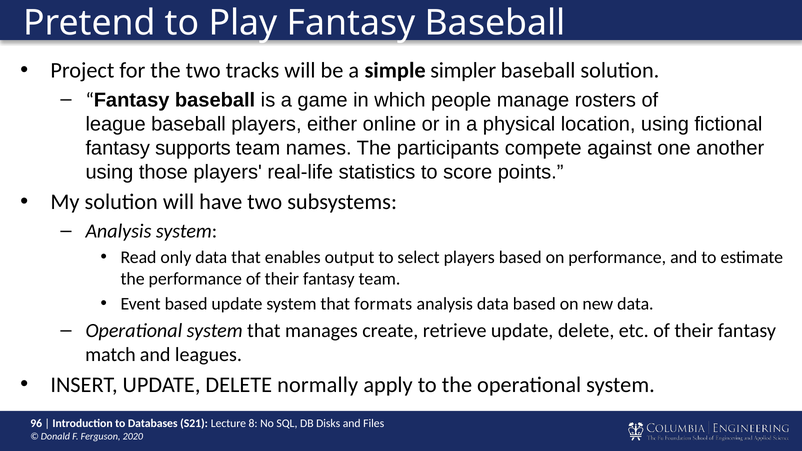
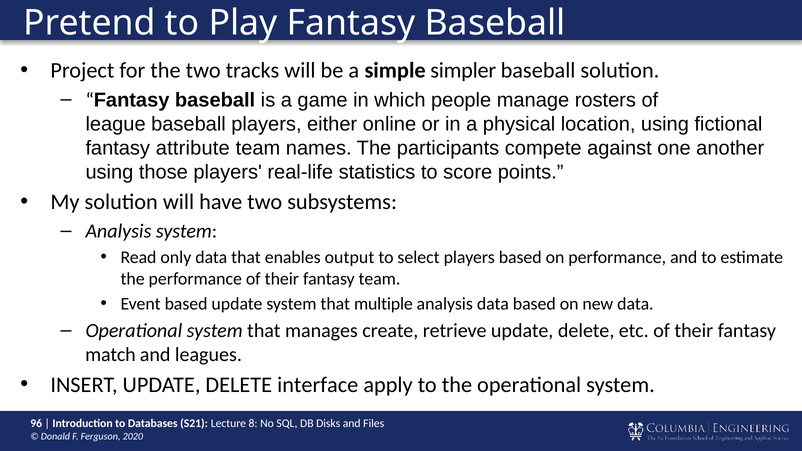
supports: supports -> attribute (193, 148)
formats: formats -> multiple (383, 304)
normally: normally -> interface (318, 385)
